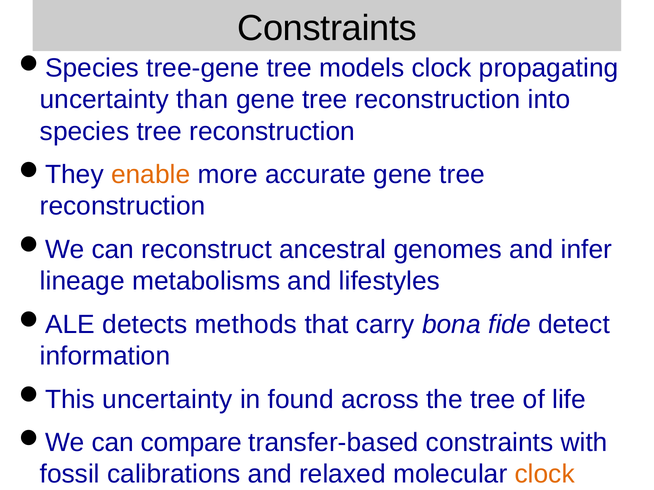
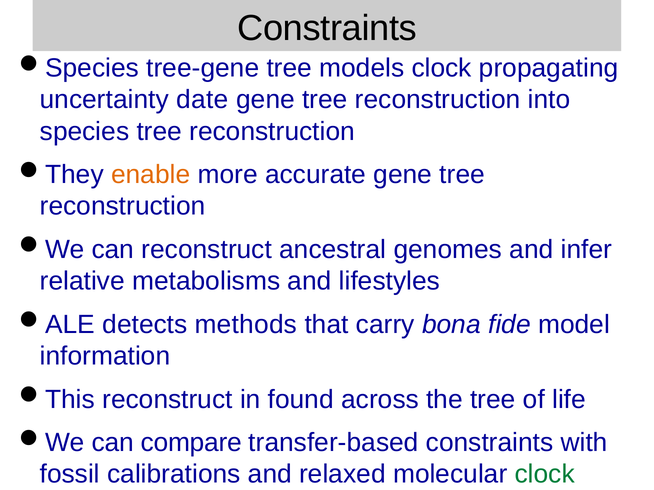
than: than -> date (202, 100)
lineage: lineage -> relative (82, 281)
detect: detect -> model (574, 325)
uncertainty: uncertainty -> reconstruct (167, 400)
clock colour: orange -> green (545, 475)
